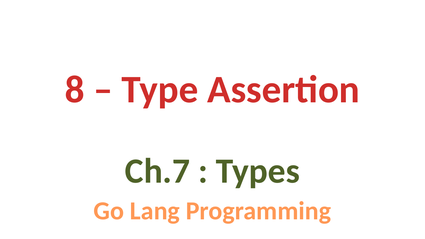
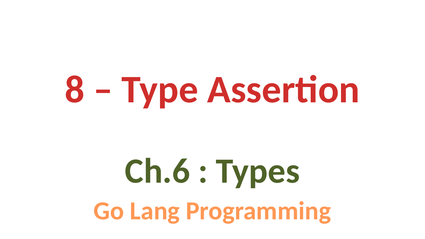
Ch.7: Ch.7 -> Ch.6 (157, 171)
